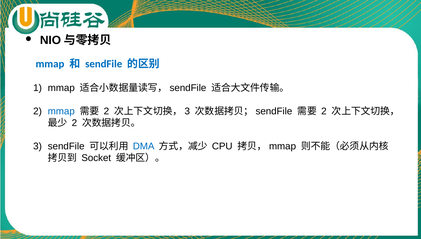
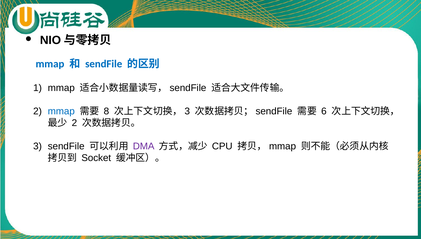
2: 2 -> 8 (106, 111)
2: 2 -> 6 (324, 111)
DMA colour: blue -> purple (144, 146)
